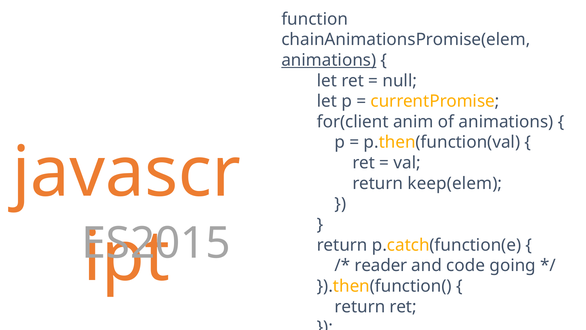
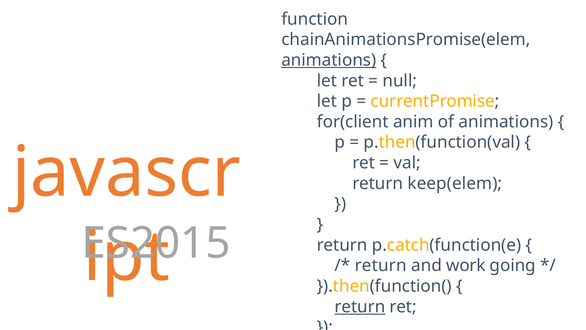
reader: reader -> return (381, 265)
code: code -> work (466, 265)
return underline: none -> present (360, 306)
